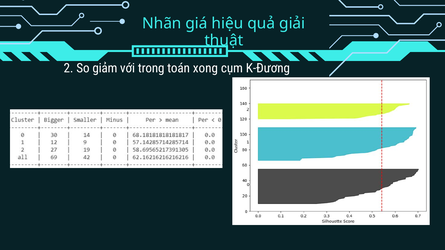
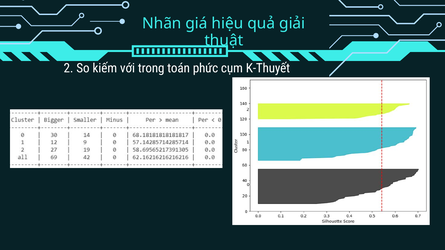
giảm: giảm -> kiếm (105, 68)
xong: xong -> phức (206, 68)
K-Đương: K-Đương -> K-Thuyết (268, 68)
